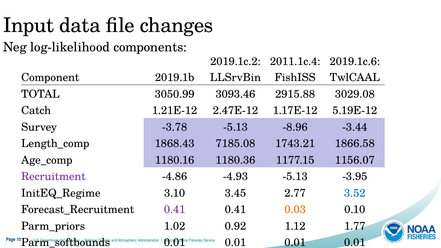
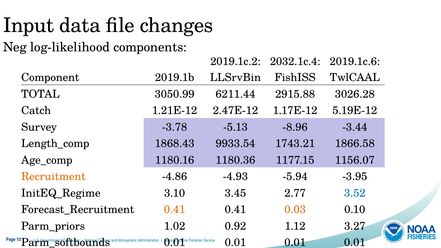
2011.1c.4: 2011.1c.4 -> 2032.1c.4 (295, 62)
3093.46: 3093.46 -> 6211.44 (235, 94)
3029.08: 3029.08 -> 3026.28 (355, 94)
7185.08: 7185.08 -> 9933.54 (235, 144)
Recruitment colour: purple -> orange (53, 177)
-4.93 -5.13: -5.13 -> -5.94 (295, 177)
0.41 colour: purple -> orange (175, 210)
1.77: 1.77 -> 3.27 (355, 226)
